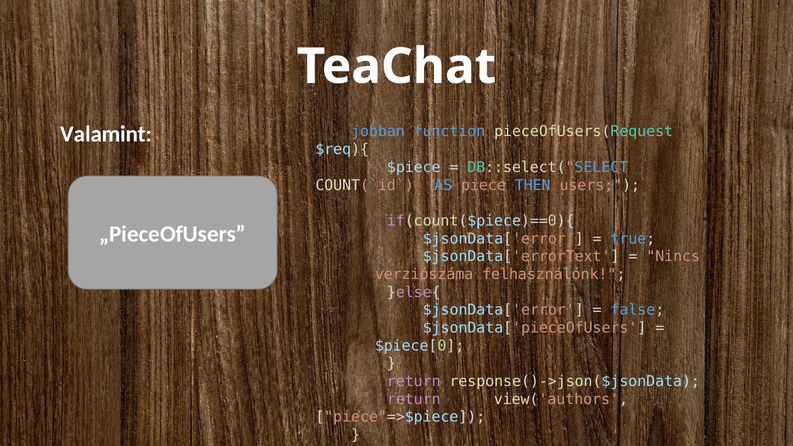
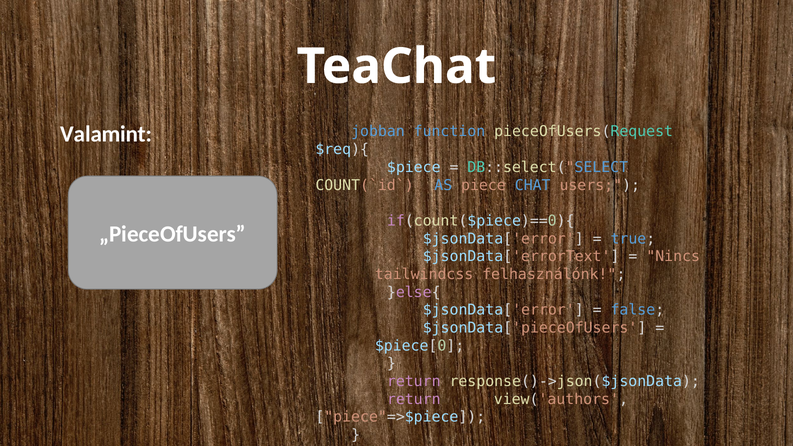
THEN: THEN -> CHAT (533, 185)
verziószáma: verziószáma -> tailwindcss (424, 274)
